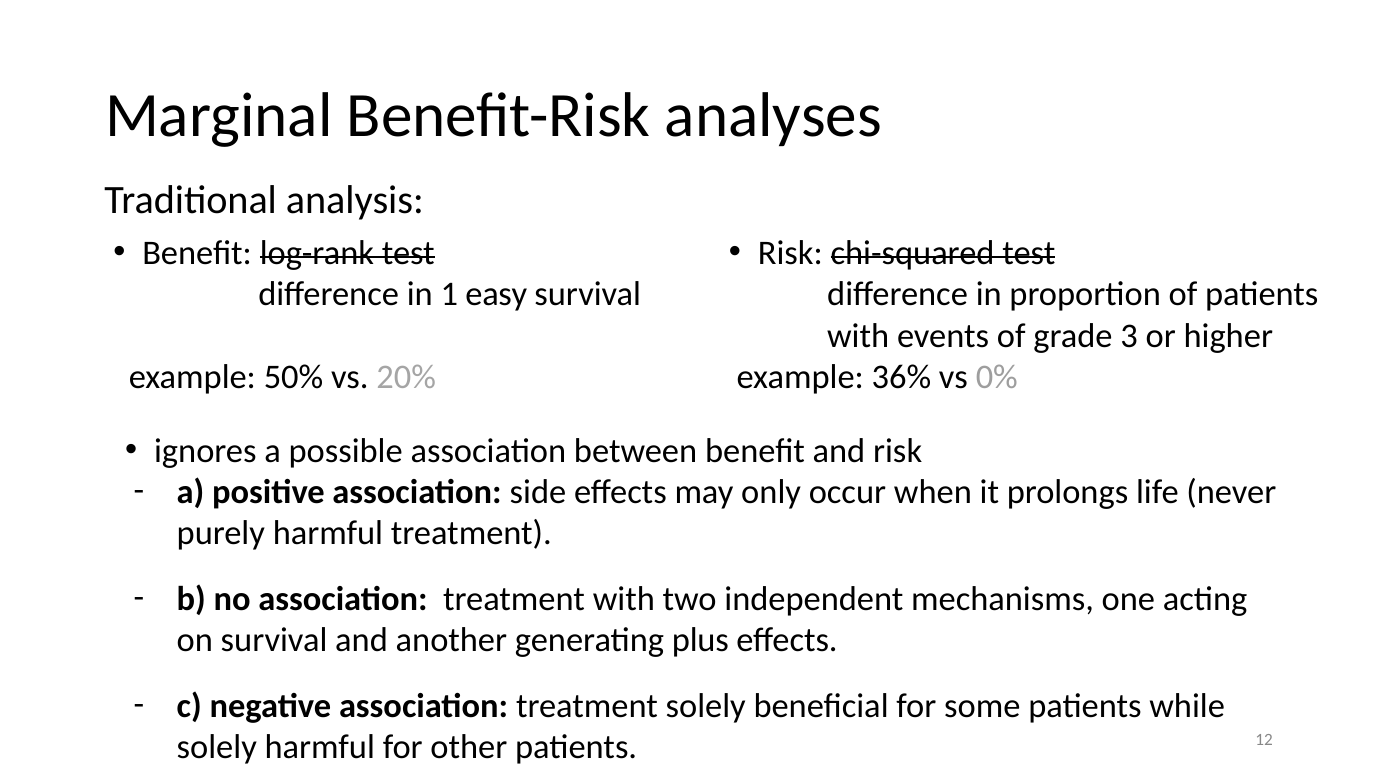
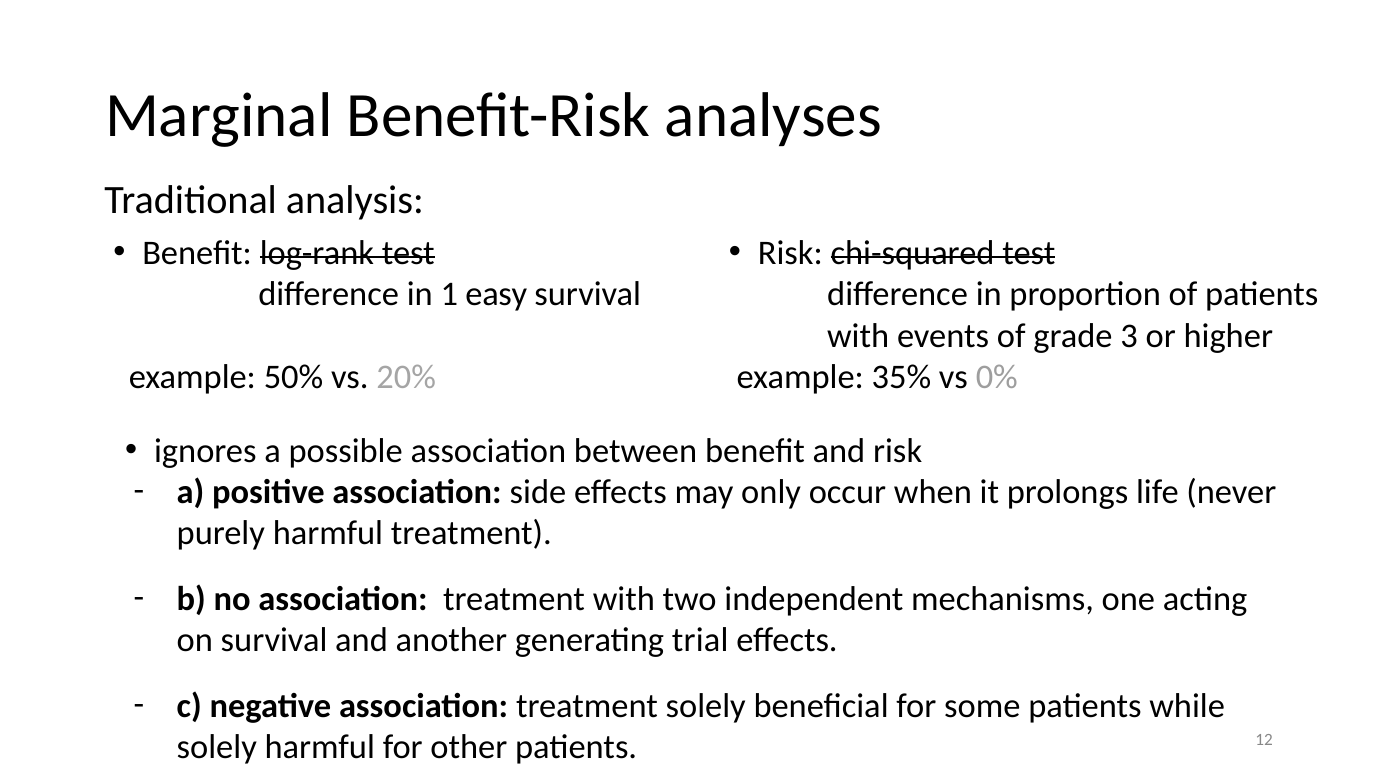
36%: 36% -> 35% (901, 377)
plus: plus -> trial (700, 640)
